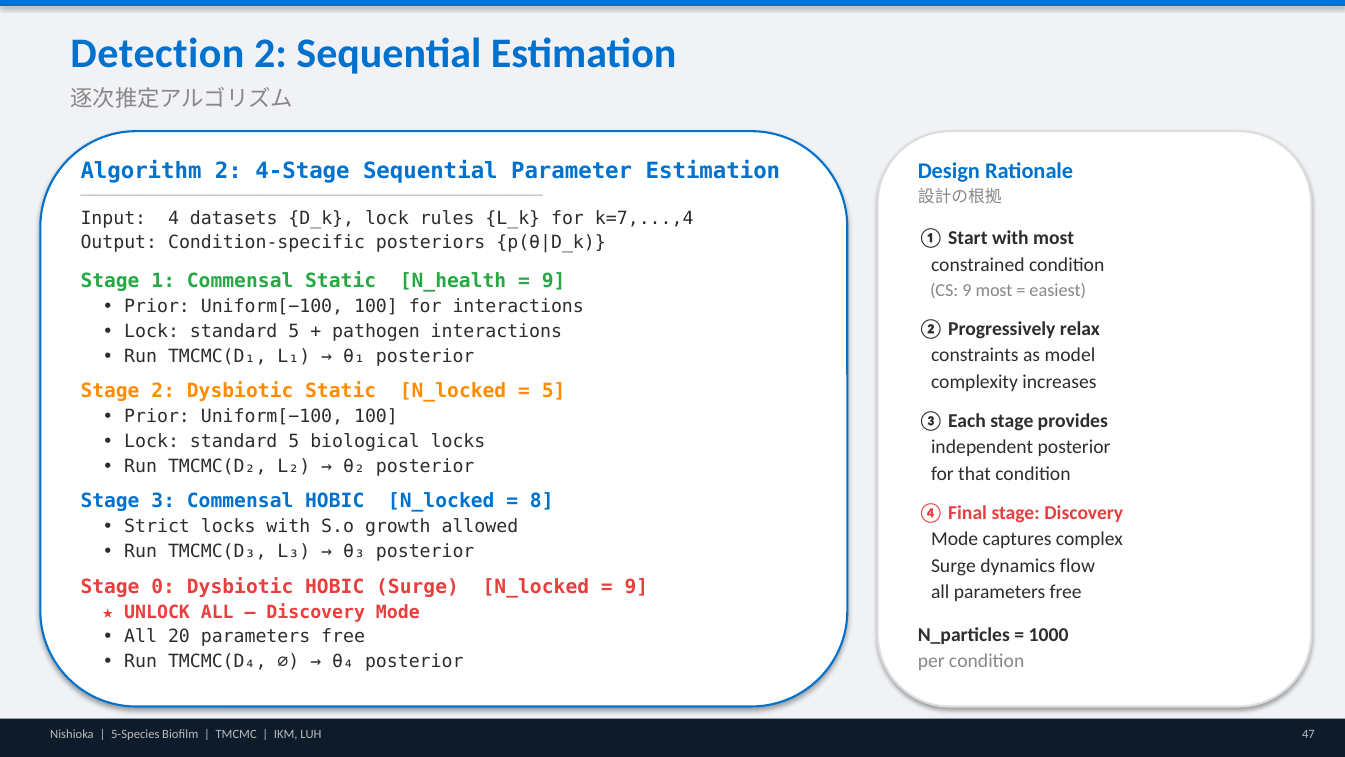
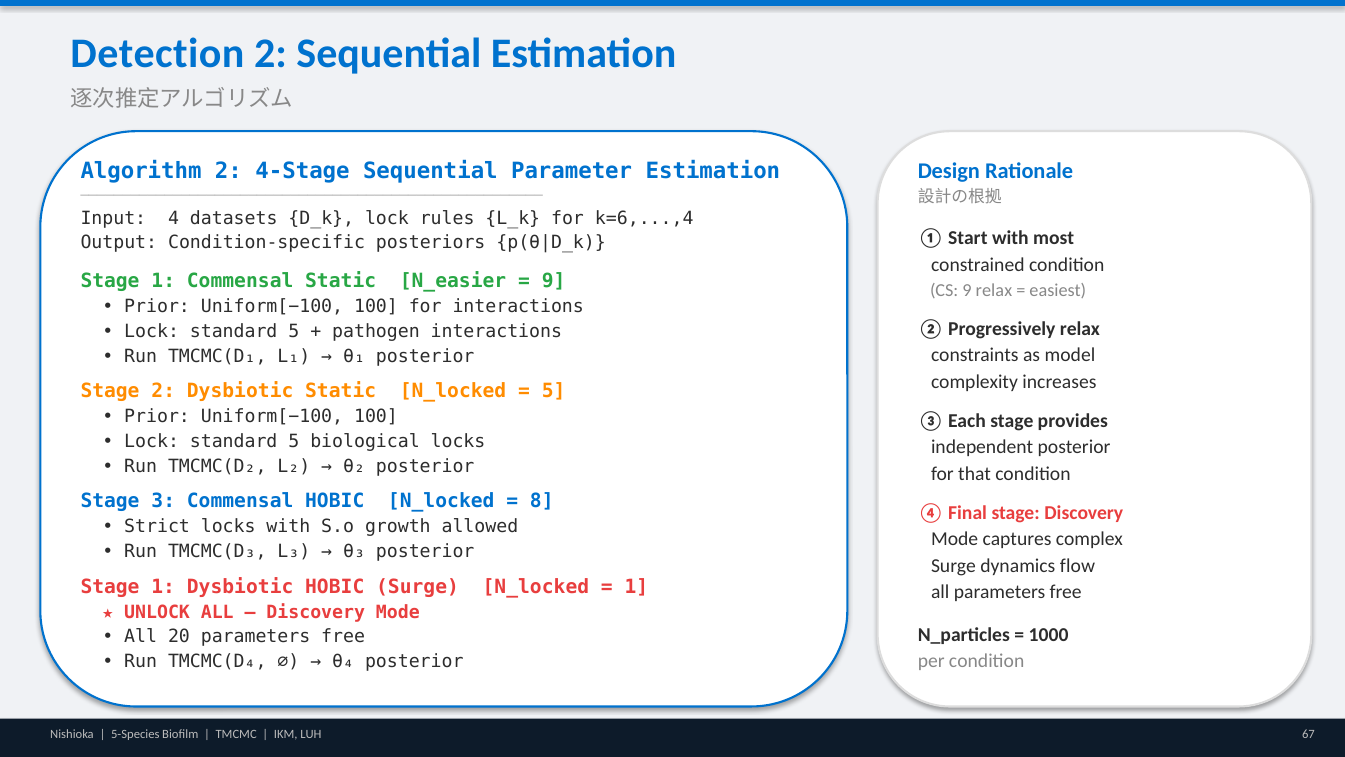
k=7,...,4: k=7,...,4 -> k=6,...,4 (644, 218)
N_health: N_health -> N_easier (453, 281)
9 most: most -> relax (994, 290)
0: 0 -> 1 (163, 586)
9: 9 -> 1 (636, 586)
47: 47 -> 67 (1308, 734)
